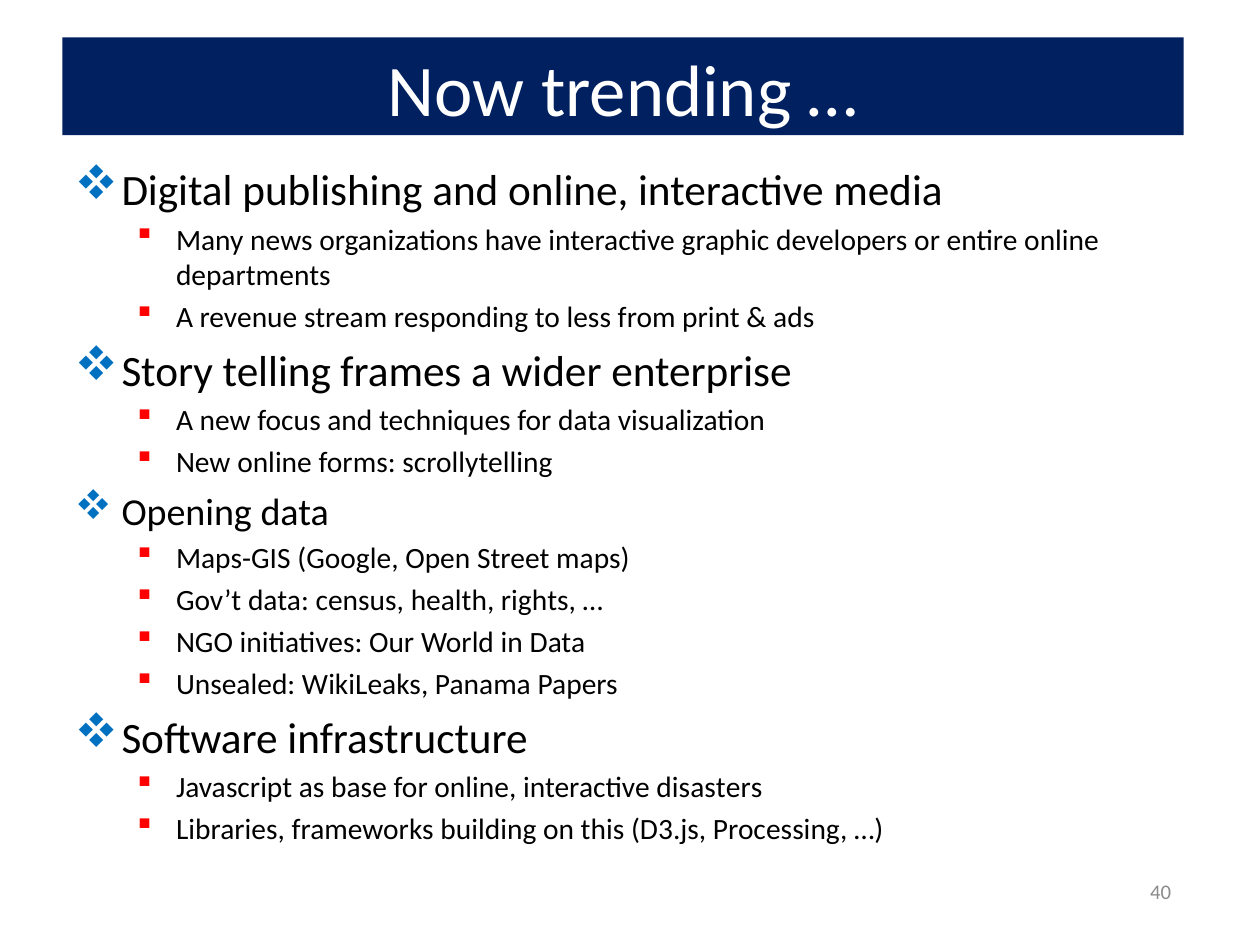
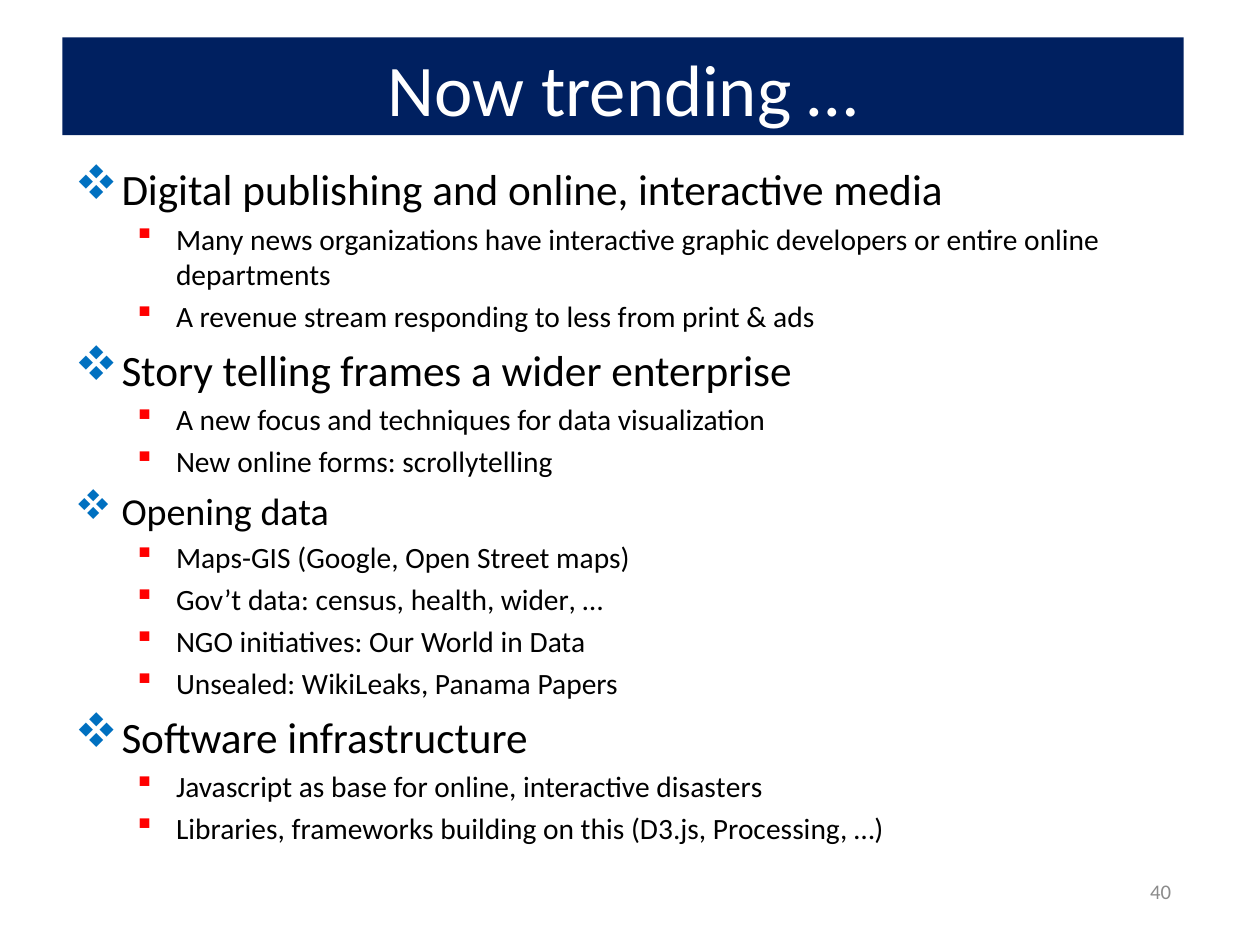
health rights: rights -> wider (539, 601)
